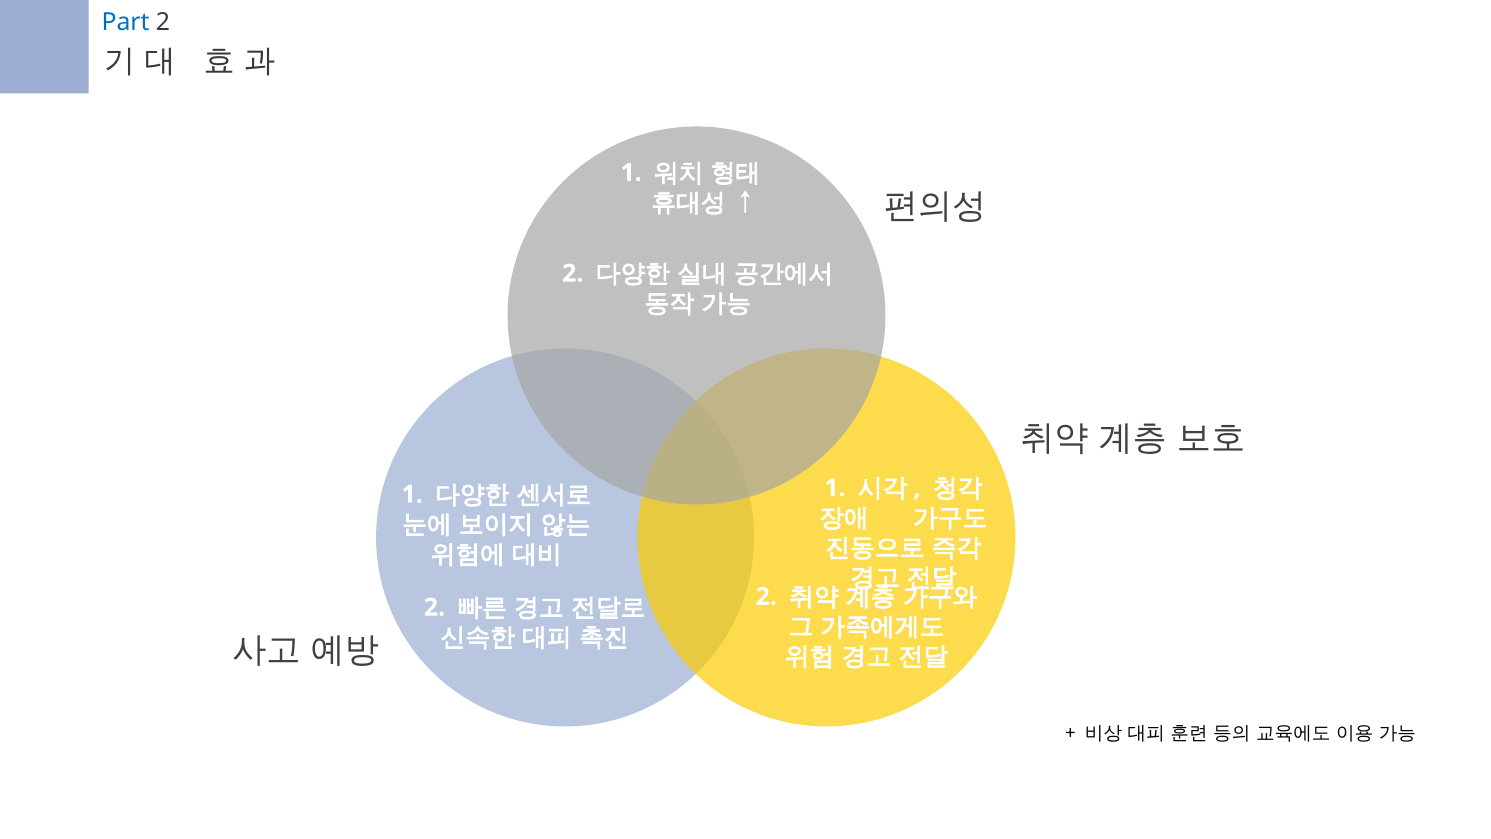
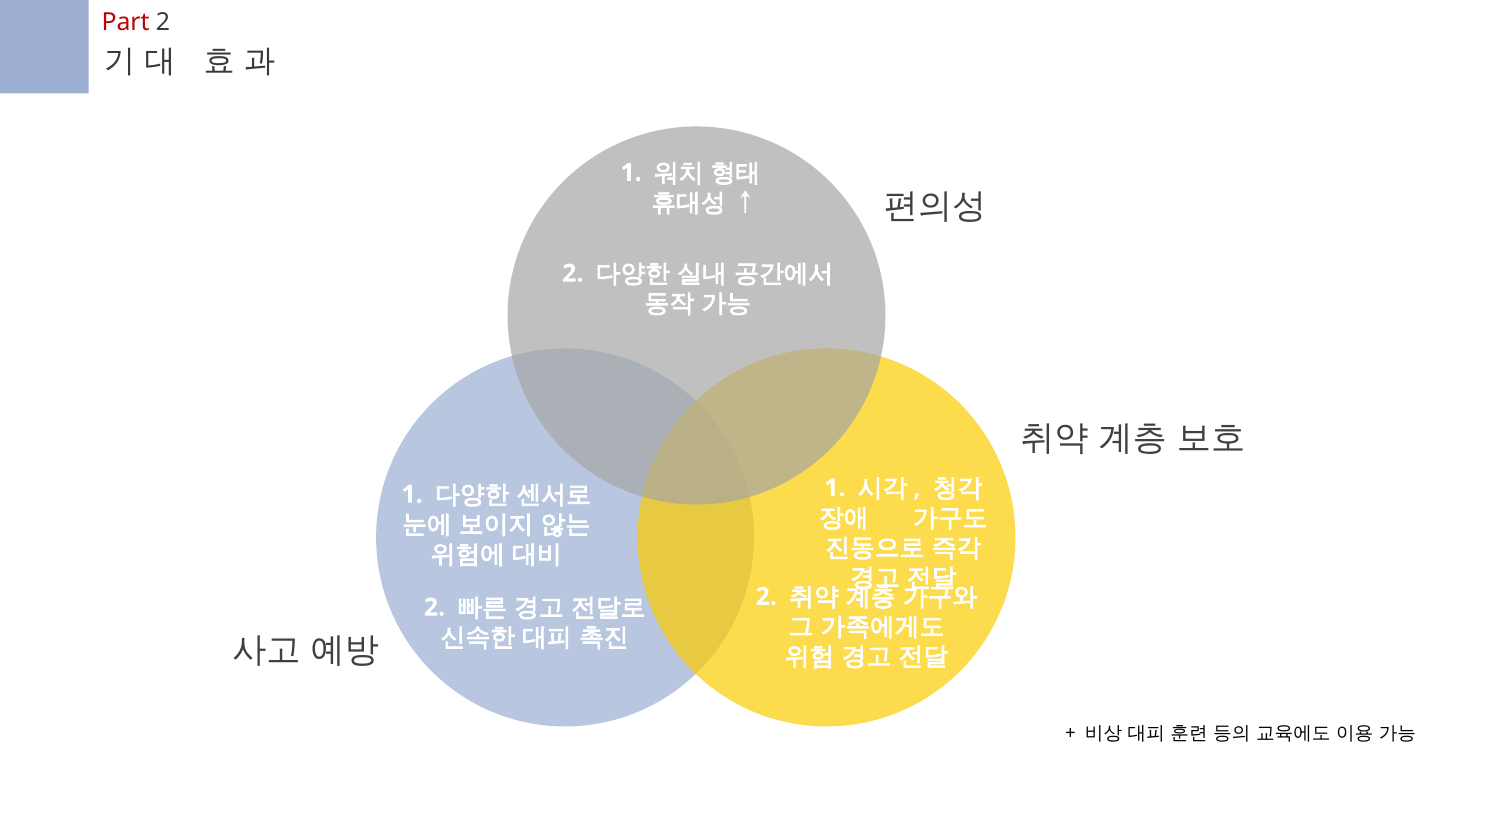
Part colour: blue -> red (126, 22)
